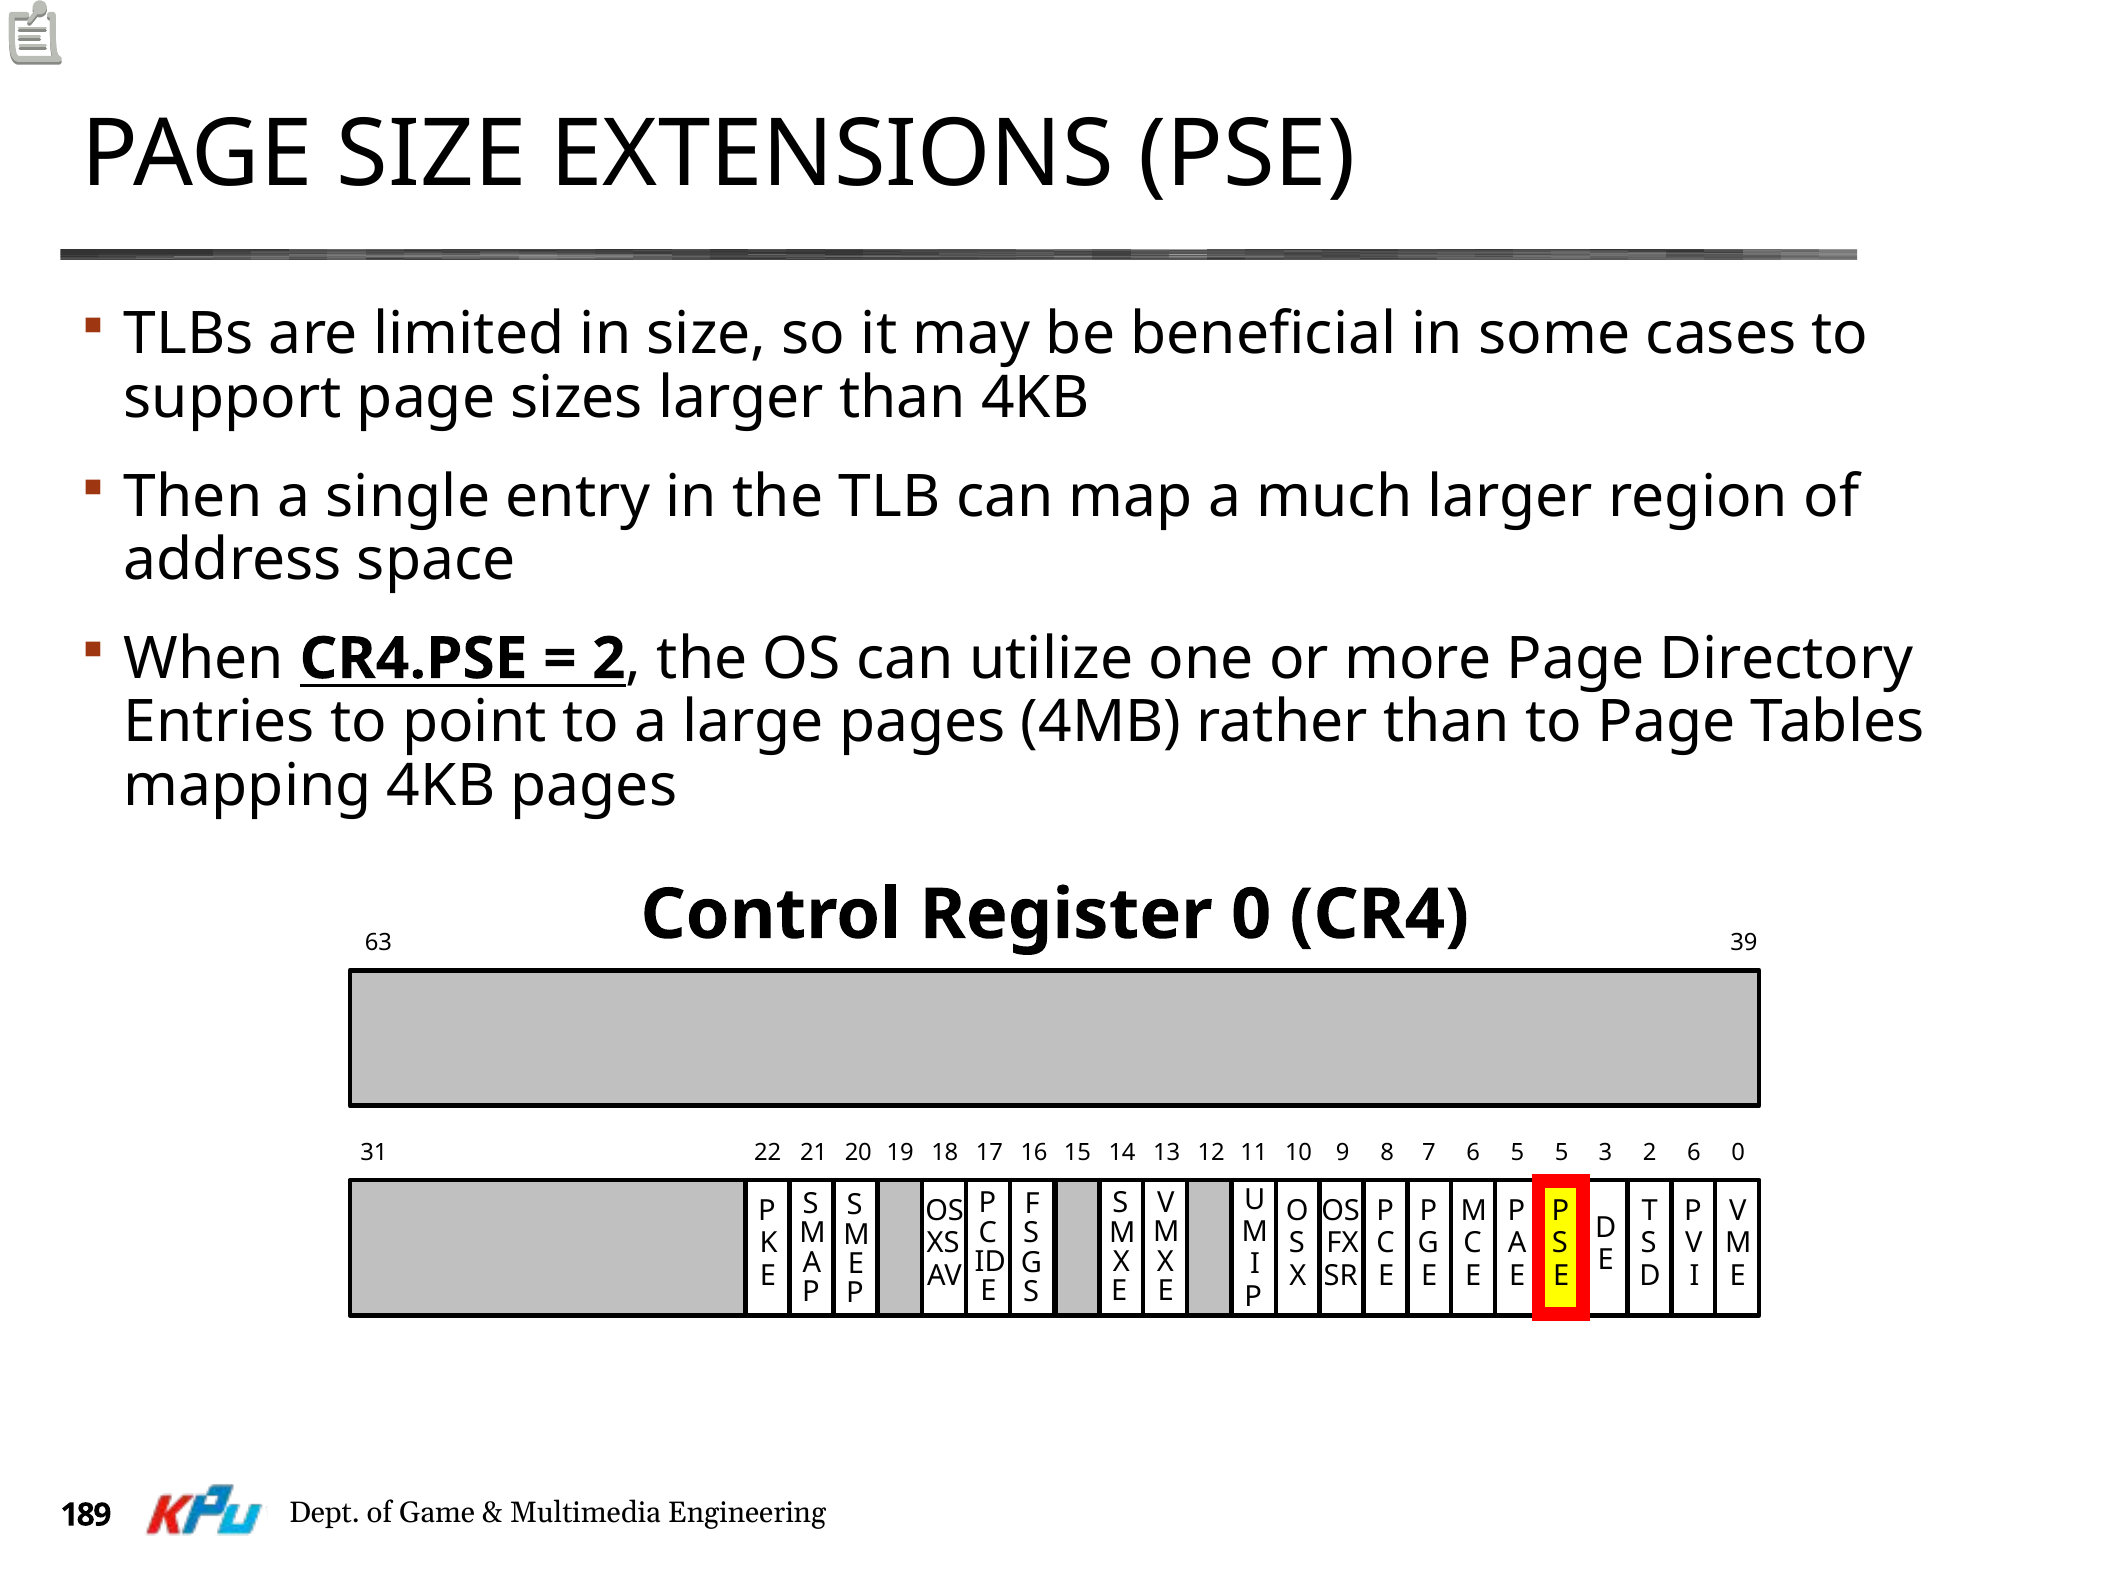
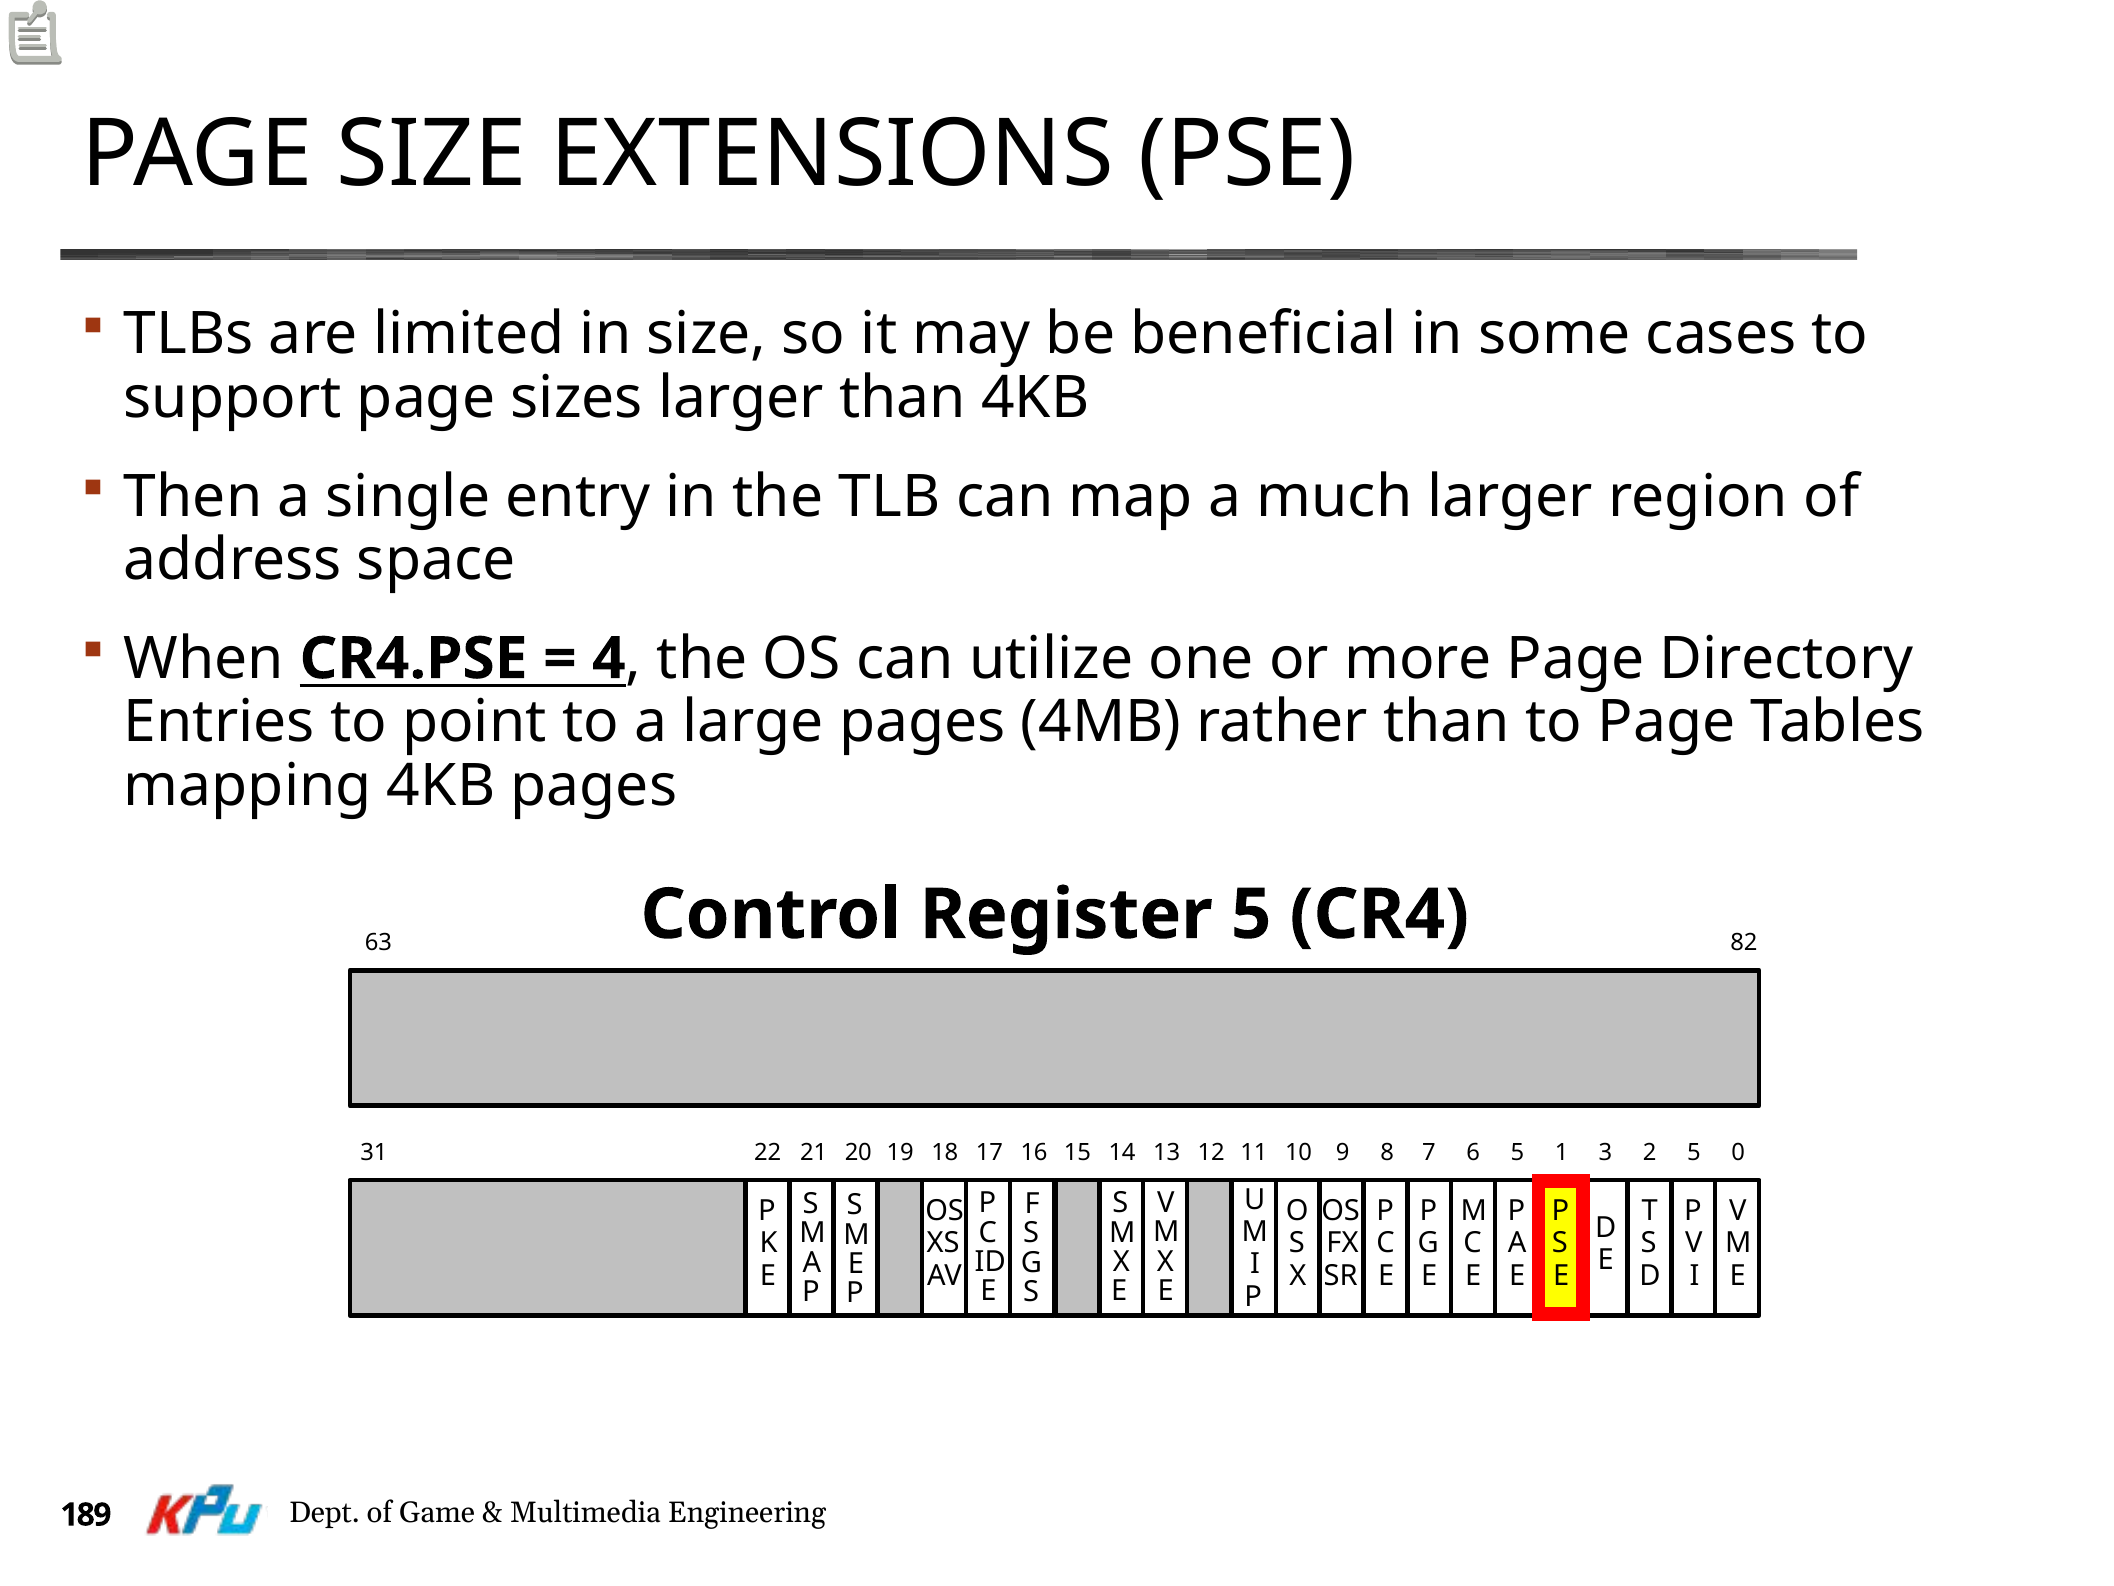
2: 2 -> 4 (609, 659)
Register 0: 0 -> 5 (1251, 914)
39: 39 -> 82 (1744, 943)
5: 5 -> 1 (1562, 1152)
6: 6 -> 5 (1694, 1152)
